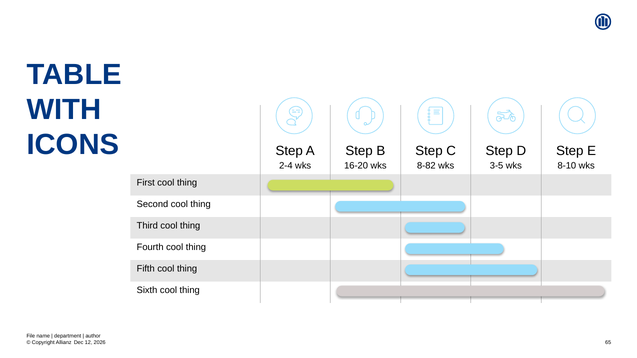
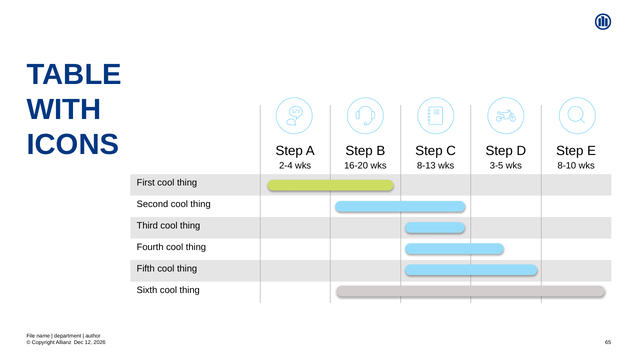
8-82: 8-82 -> 8-13 (426, 166)
